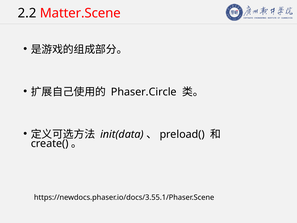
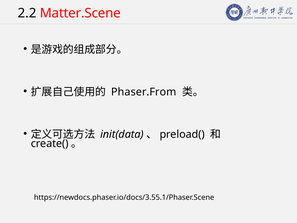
Phaser.Circle: Phaser.Circle -> Phaser.From (144, 92)
